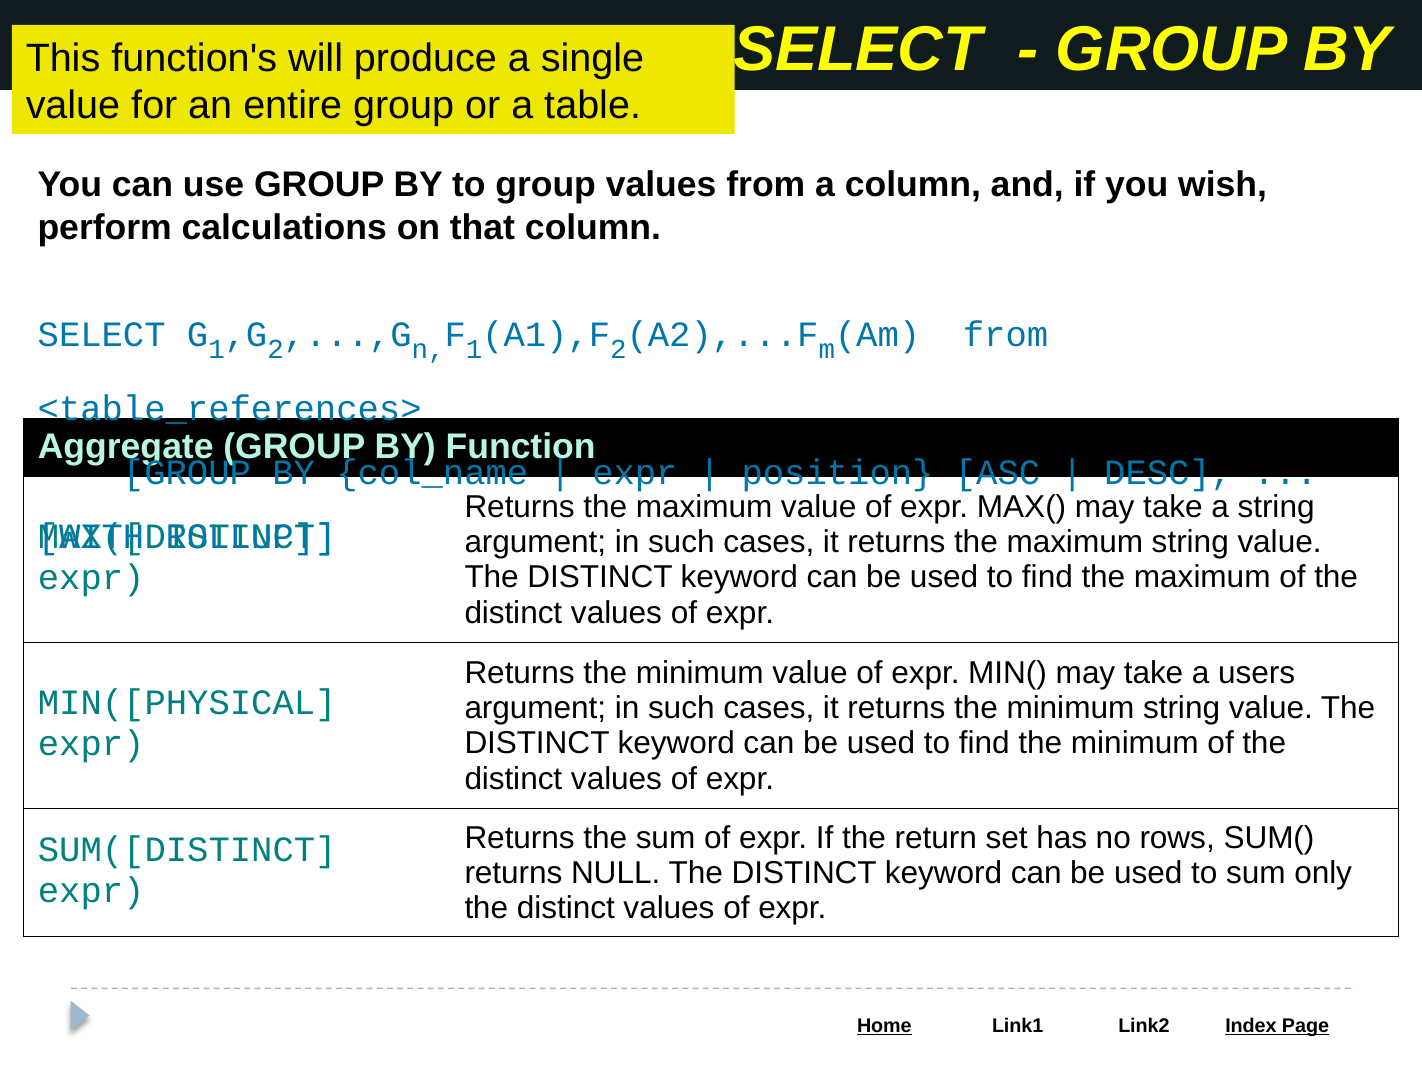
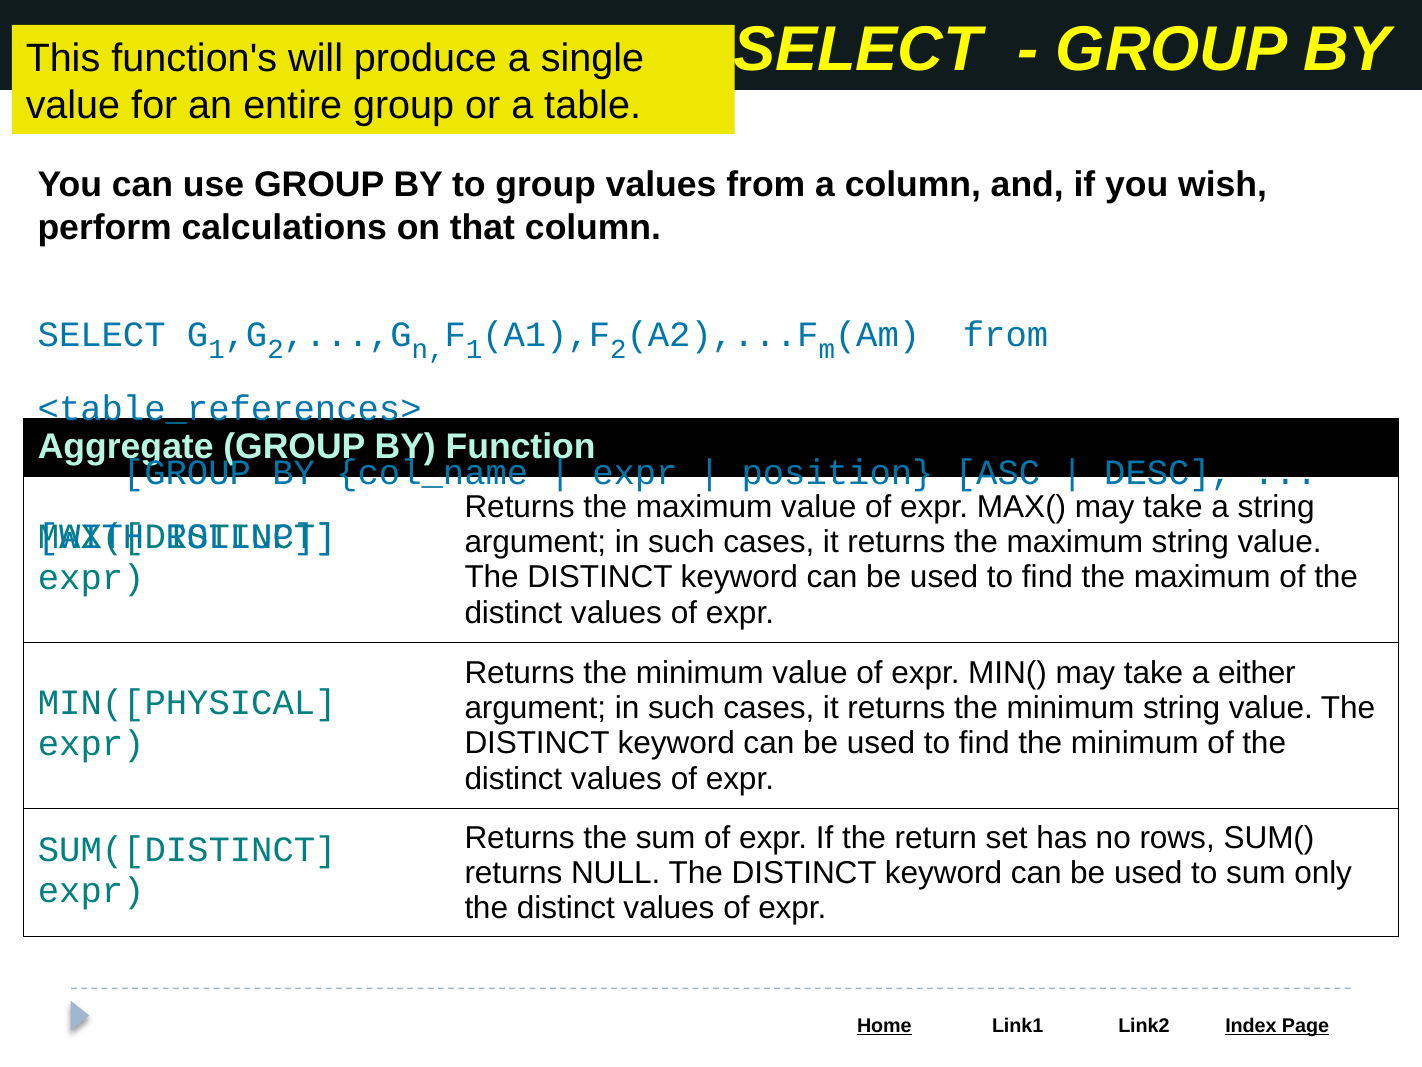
users: users -> either (1257, 673)
